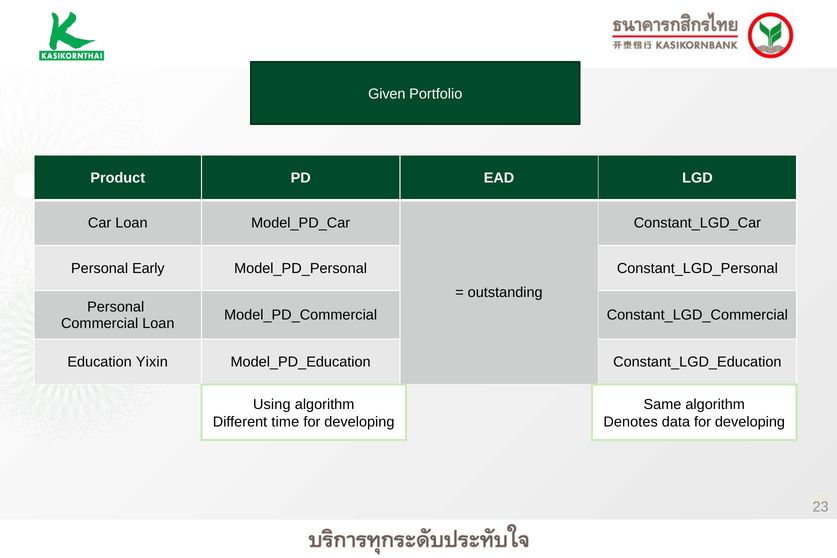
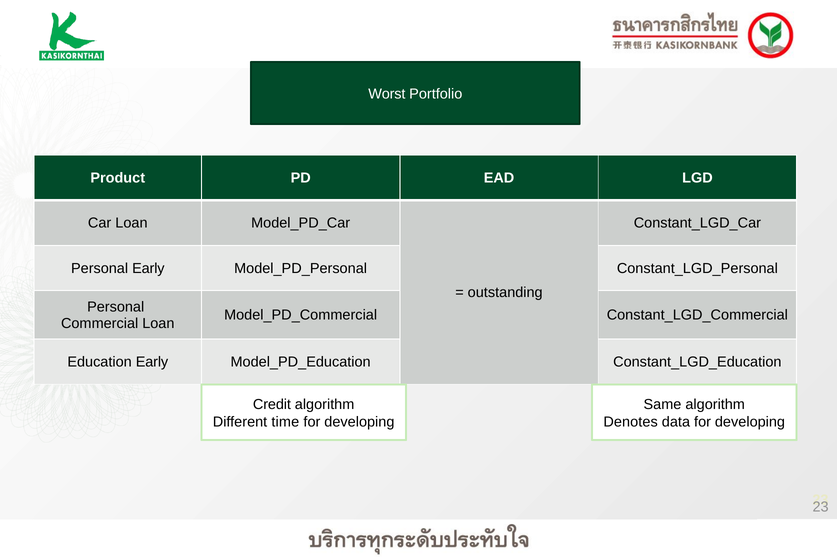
Given: Given -> Worst (387, 94)
Education Yixin: Yixin -> Early (152, 362)
Using: Using -> Credit (272, 405)
